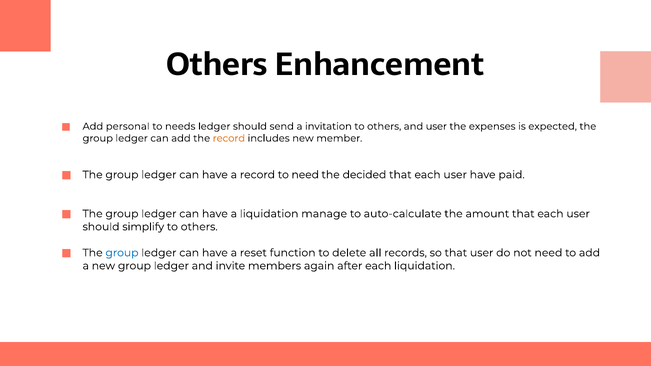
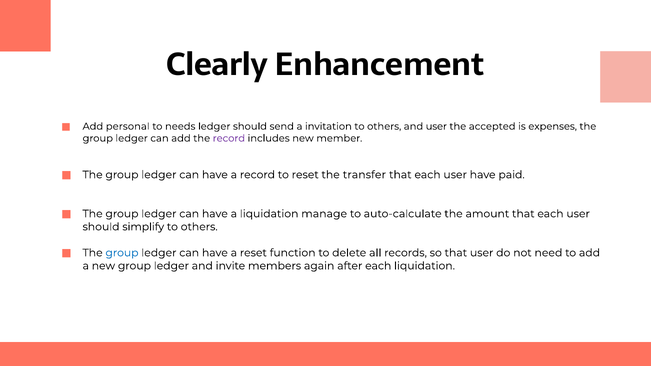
Others: Others -> Clearly (217, 65)
expenses: expenses -> accepted (492, 126)
expected: expected -> expenses (553, 126)
record colour: orange -> purple (229, 138)
to need: need -> reset (305, 175)
decided: decided -> transfer (364, 175)
